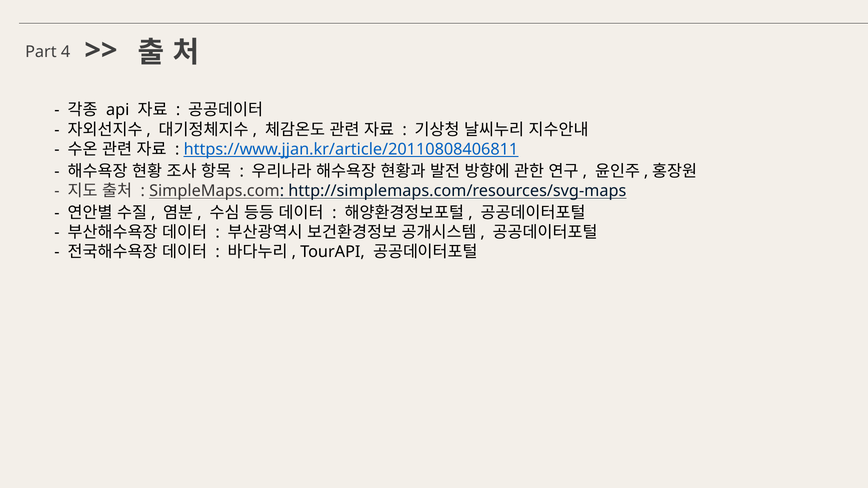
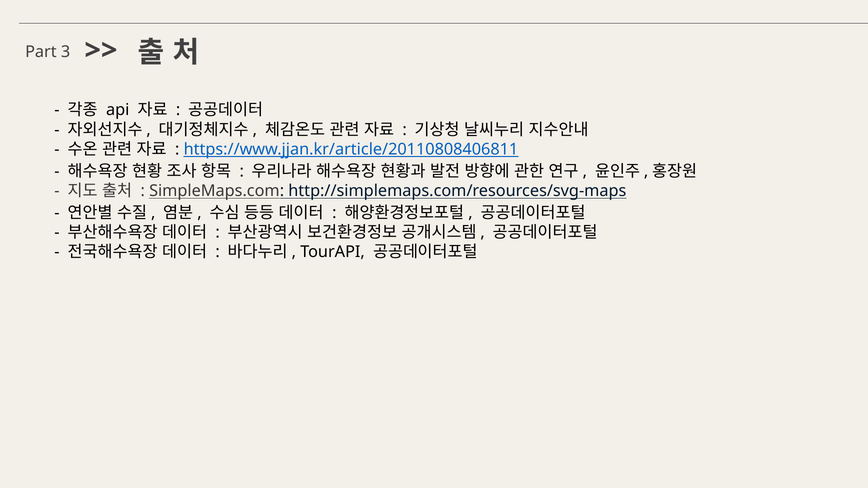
4: 4 -> 3 (66, 52)
